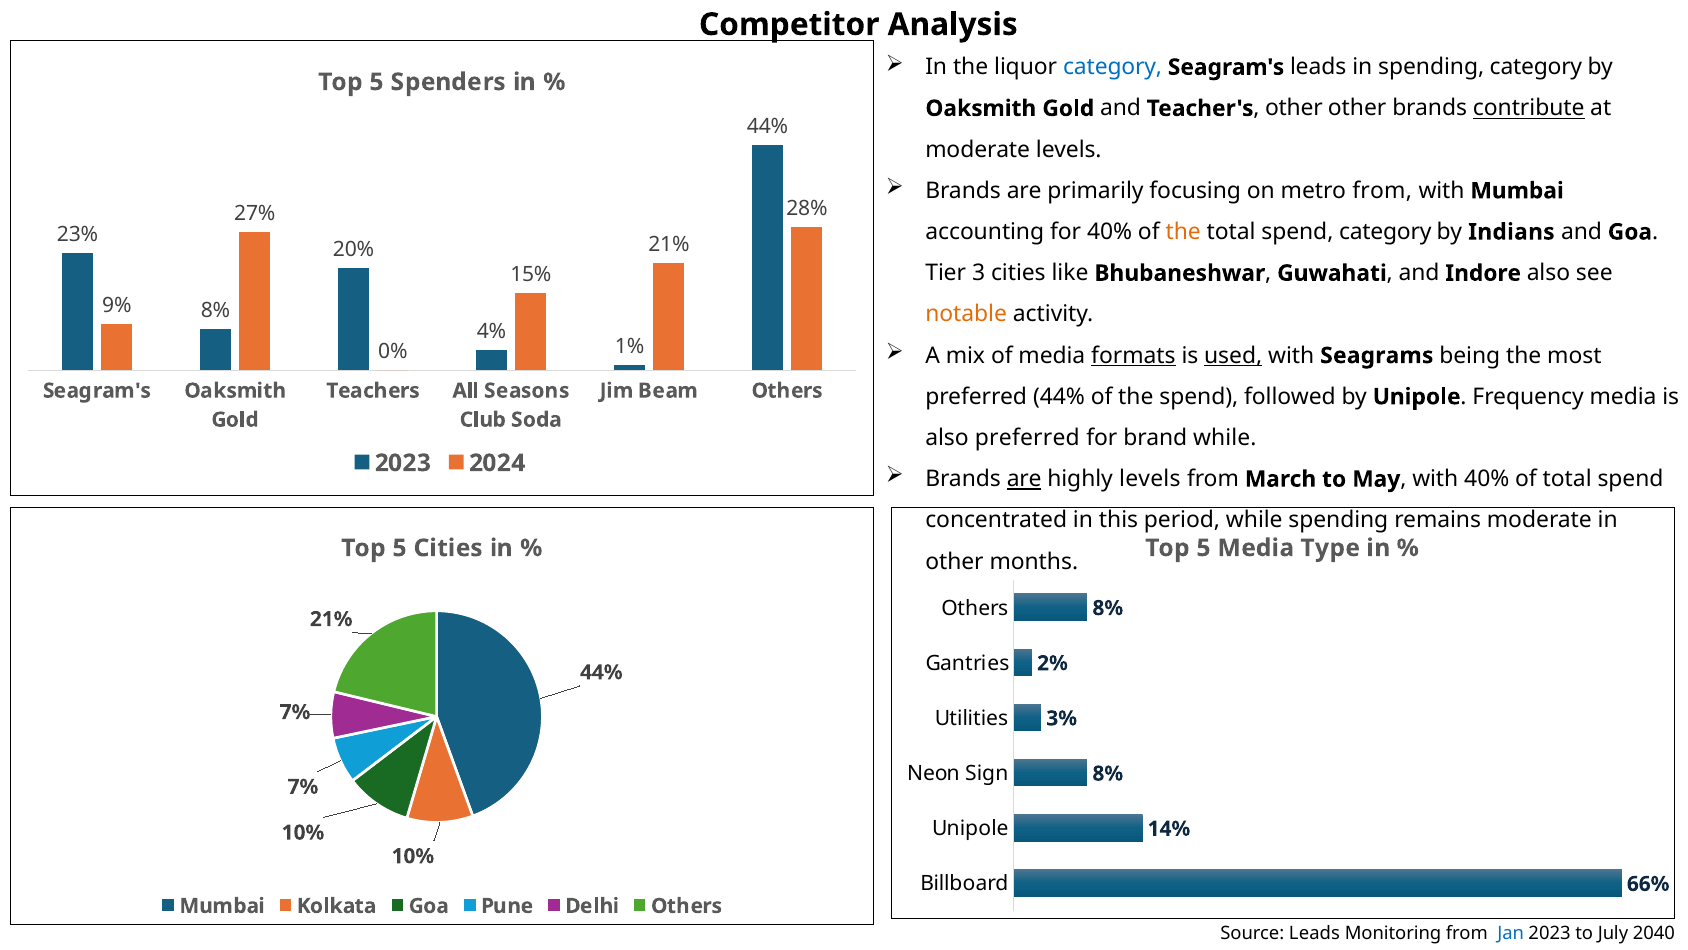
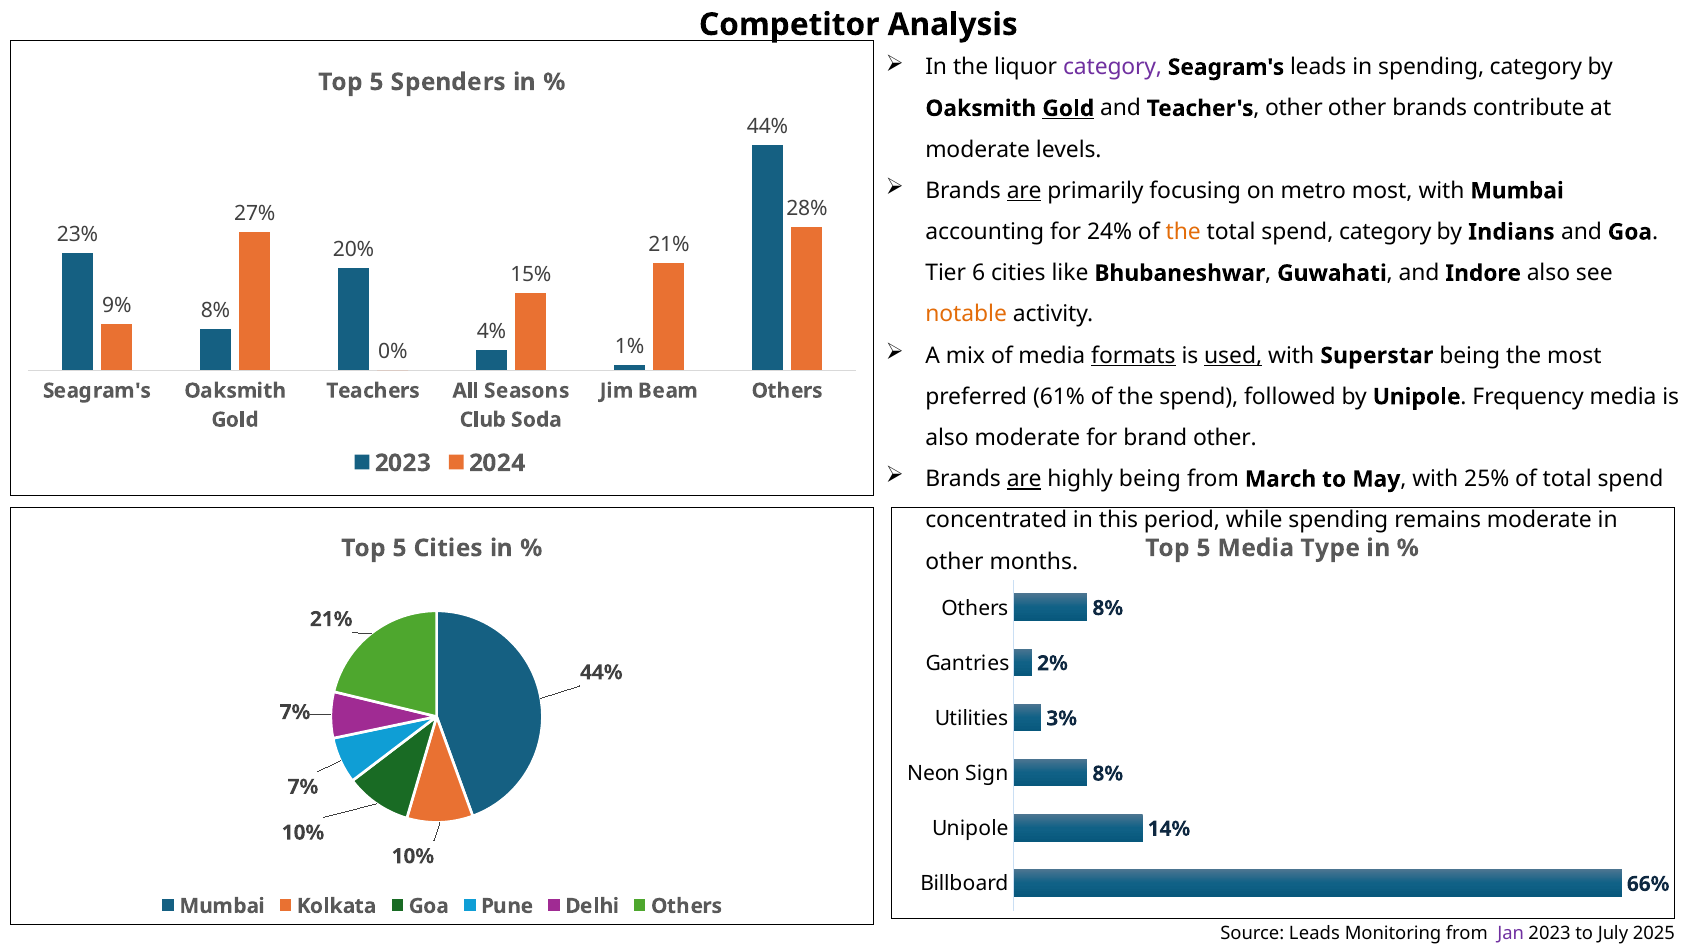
category colour: blue -> purple (1113, 67)
Gold underline: none -> present (1068, 108)
contribute underline: present -> none (1529, 108)
are underline: none -> present (1024, 191)
metro from: from -> most (1382, 191)
for 40%: 40% -> 24% (1110, 232)
3: 3 -> 6 (979, 273)
Seagrams: Seagrams -> Superstar (1377, 355)
preferred 44%: 44% -> 61% (1059, 397)
also preferred: preferred -> moderate (1027, 438)
brand while: while -> other (1225, 438)
highly levels: levels -> being (1150, 479)
with 40%: 40% -> 25% (1487, 479)
Jan colour: blue -> purple (1511, 933)
2040: 2040 -> 2025 (1654, 933)
